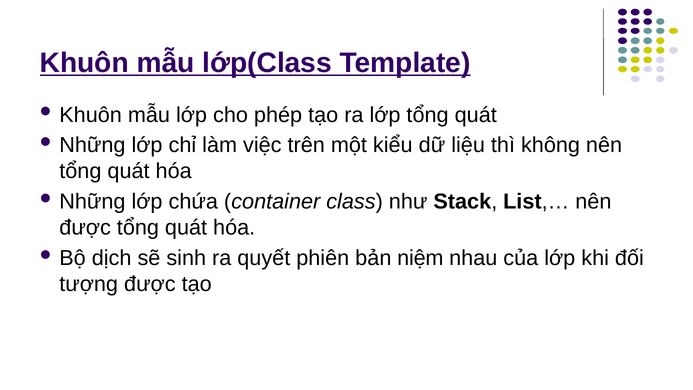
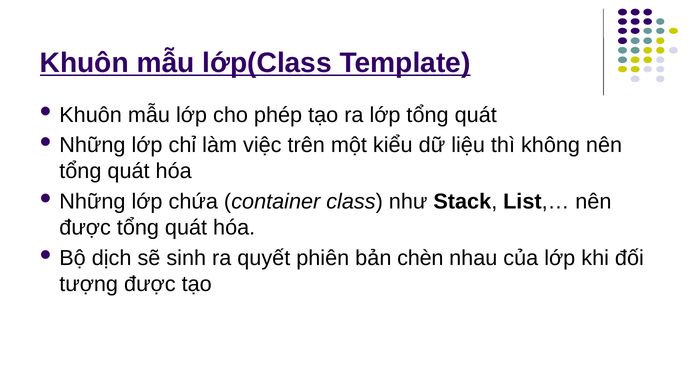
niệm: niệm -> chèn (420, 258)
